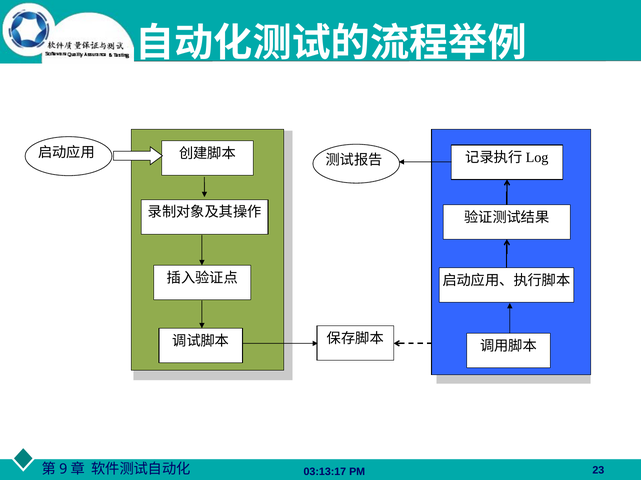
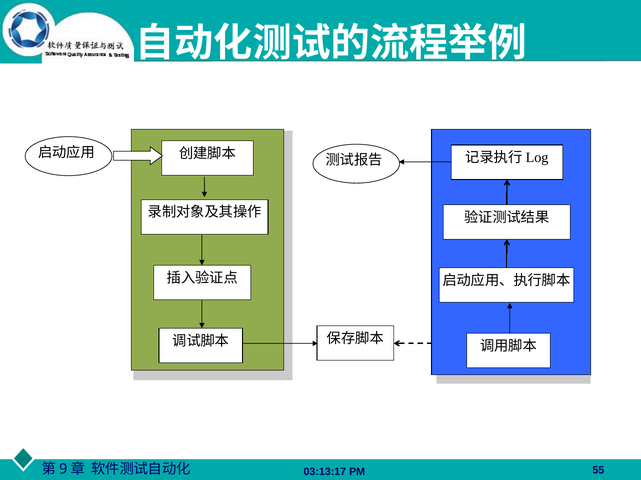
23: 23 -> 55 (598, 471)
